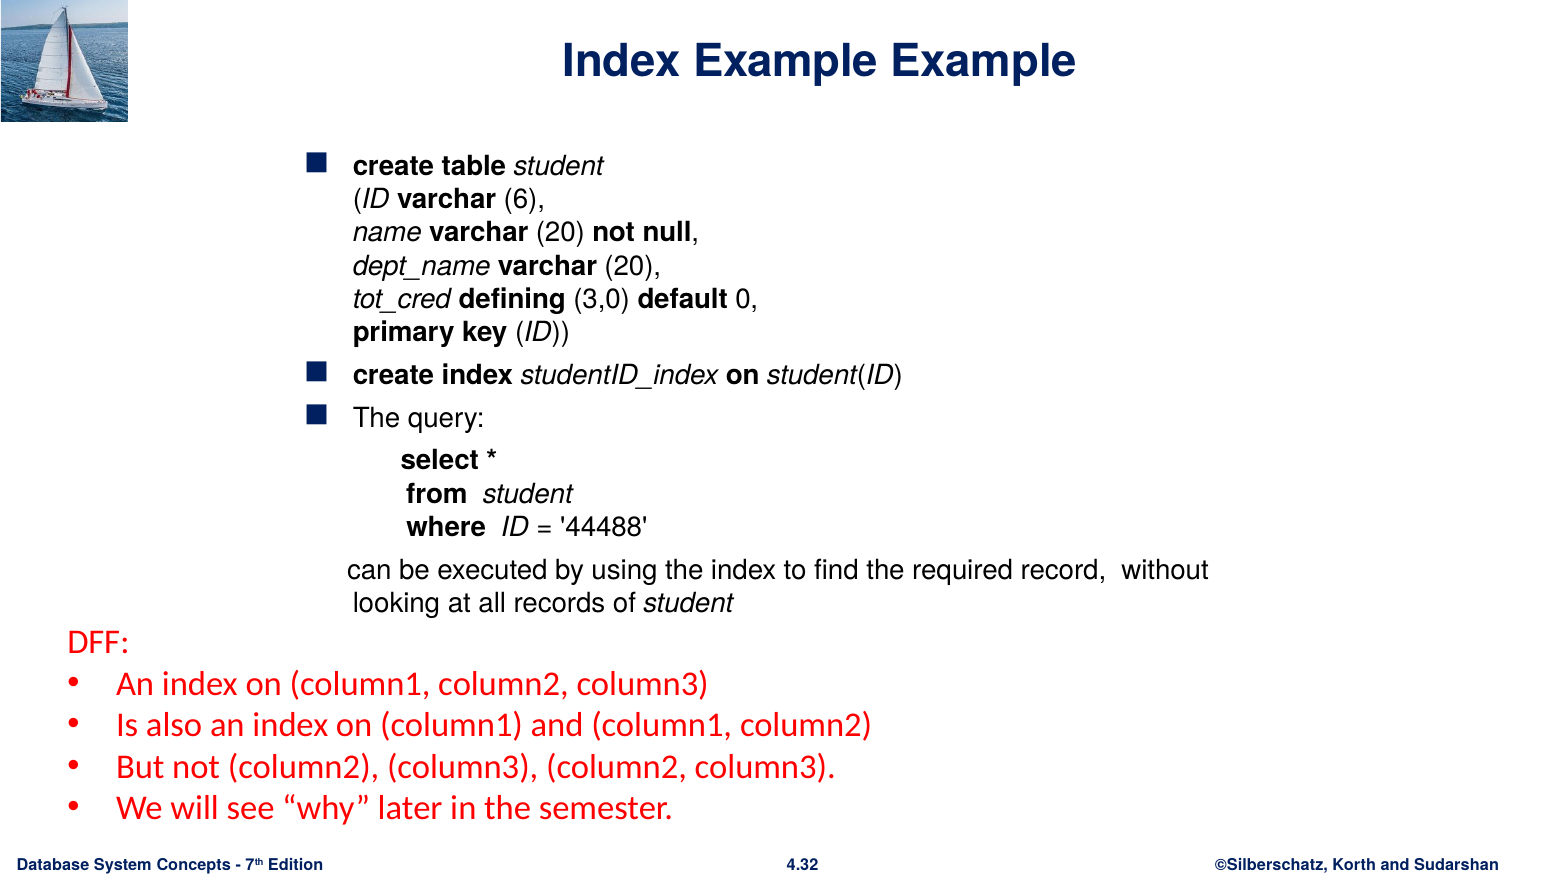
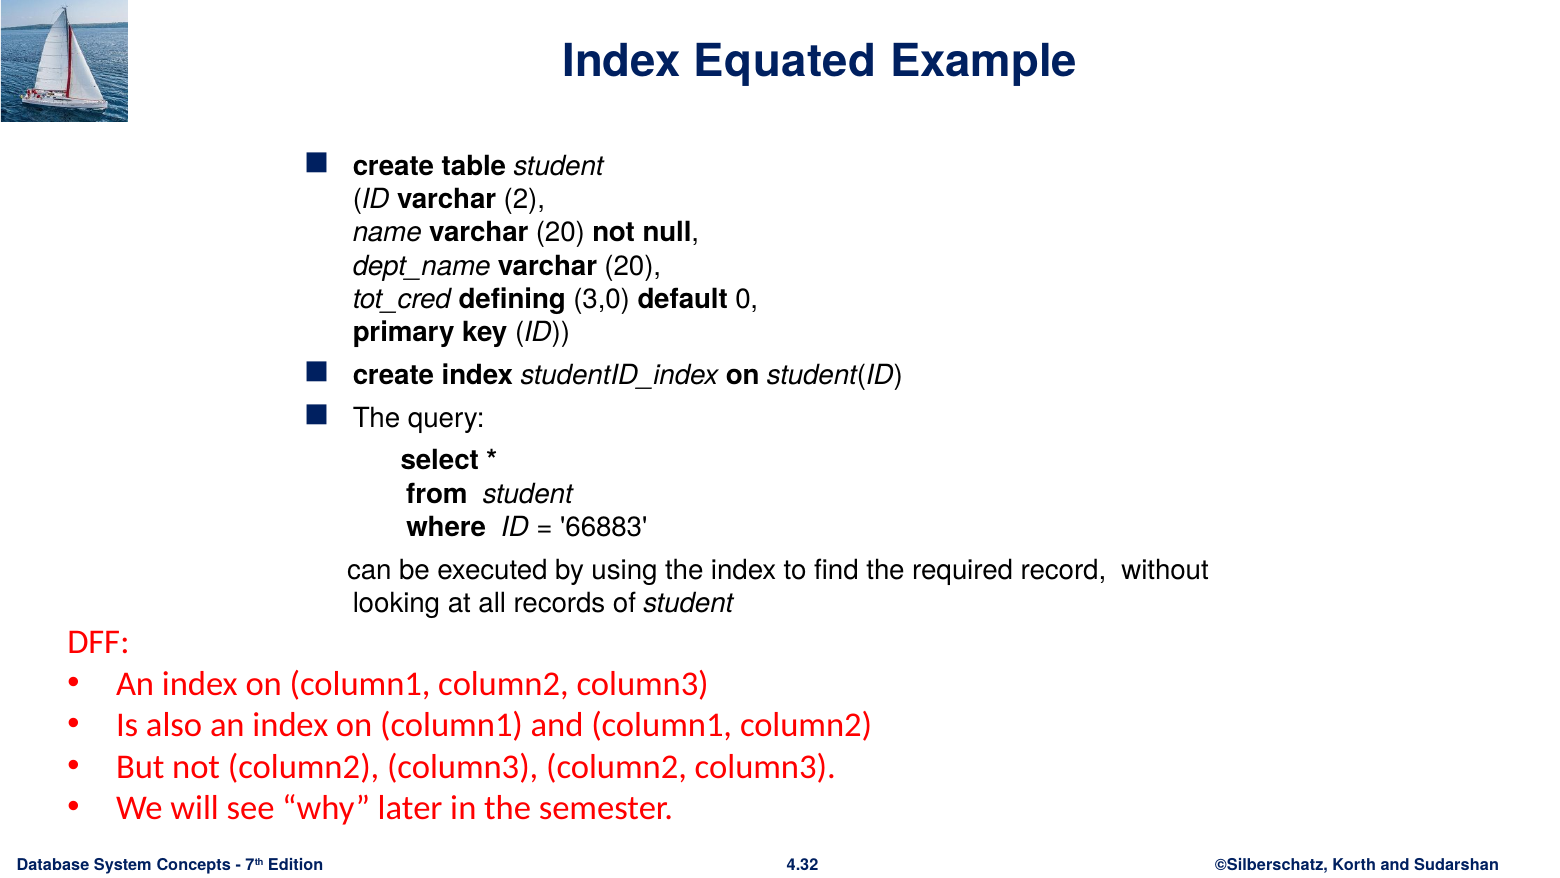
Index Example: Example -> Equated (785, 61)
6: 6 -> 2 (524, 199)
44488: 44488 -> 66883 (604, 527)
